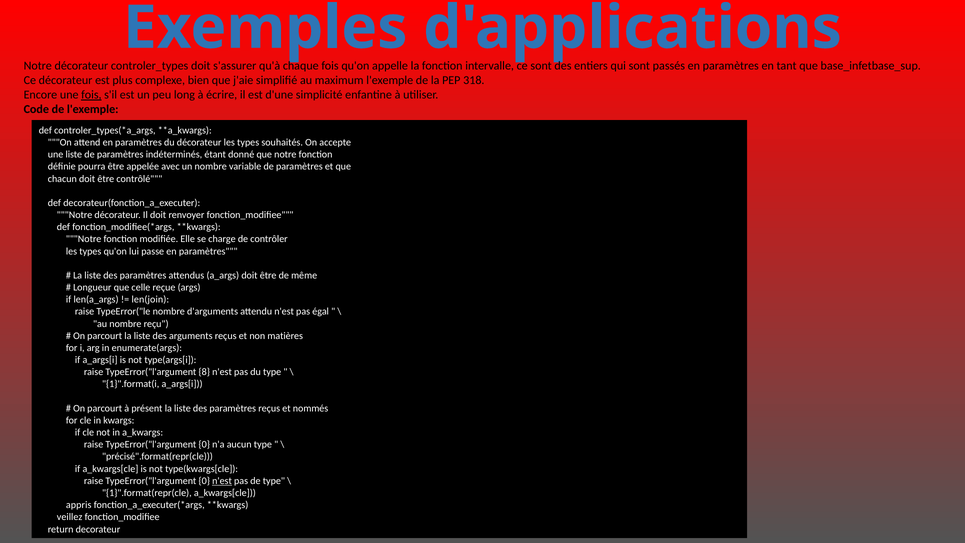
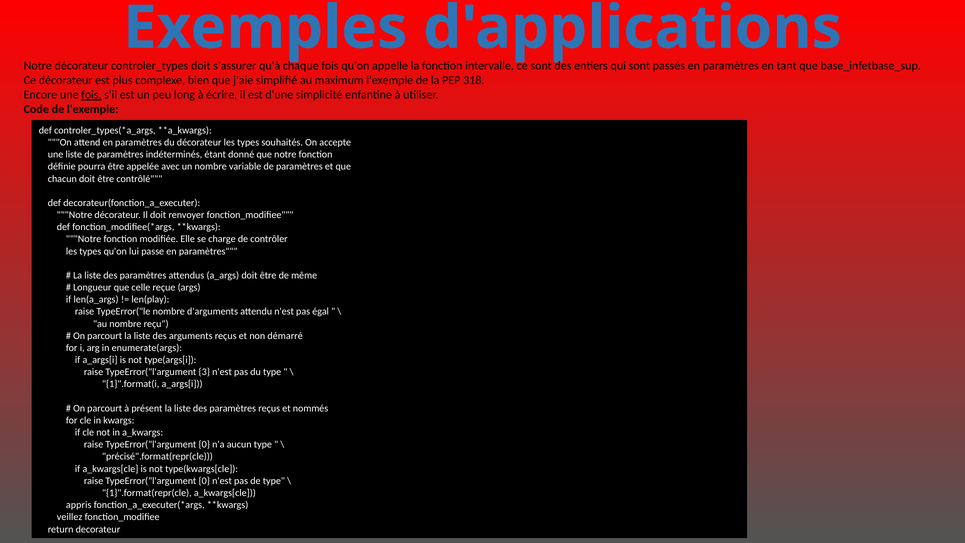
len(join: len(join -> len(play (150, 299)
matières: matières -> démarré (285, 336)
8: 8 -> 3 (204, 372)
n'est underline: present -> none (222, 481)
